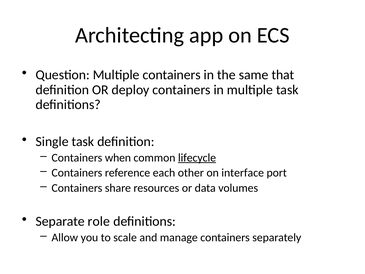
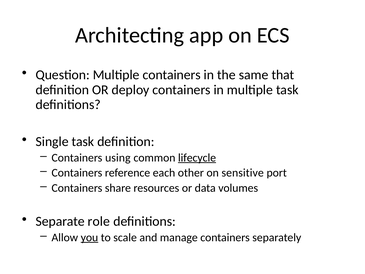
when: when -> using (118, 158)
interface: interface -> sensitive (243, 173)
you underline: none -> present (89, 237)
